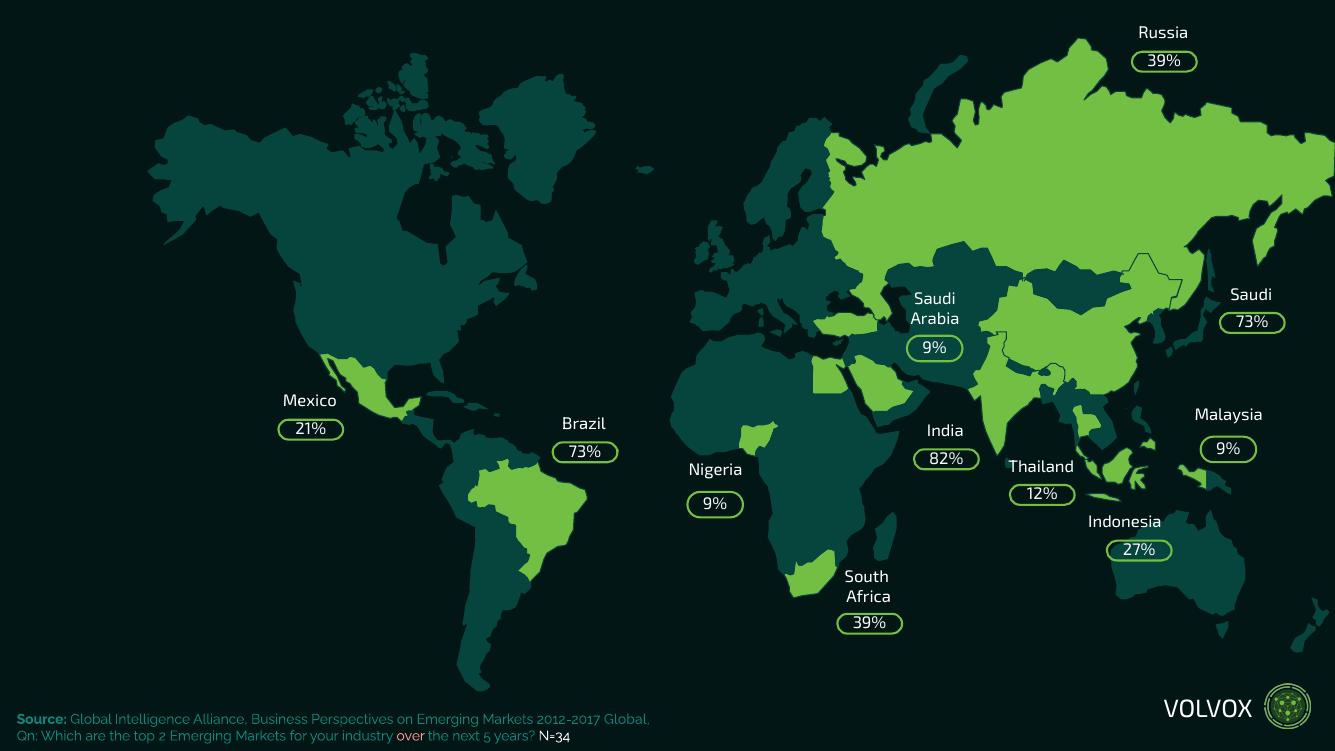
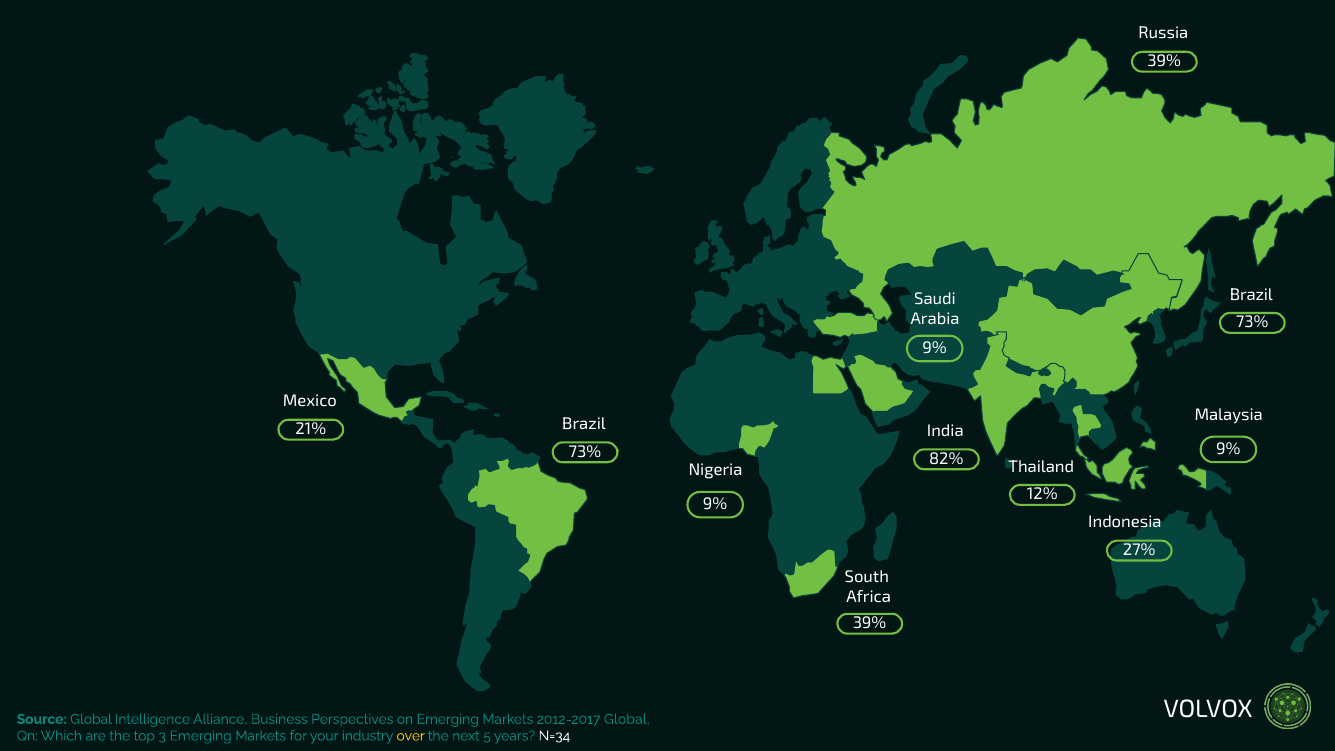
Saudi: Saudi -> Brazil (1251, 295)
2: 2 -> 3 (162, 736)
over colour: pink -> yellow (411, 736)
